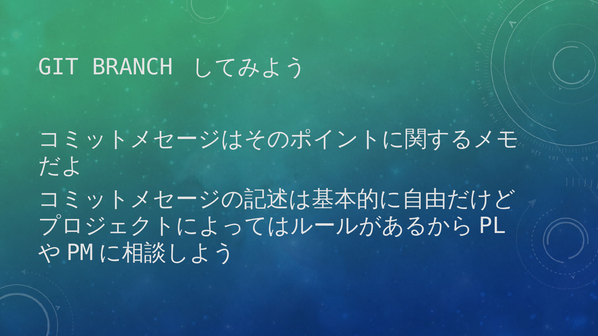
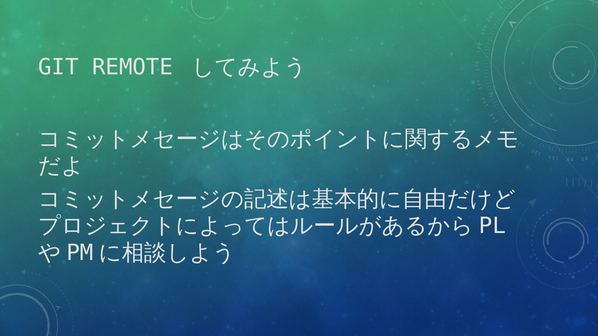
BRANCH: BRANCH -> REMOTE (133, 67)
